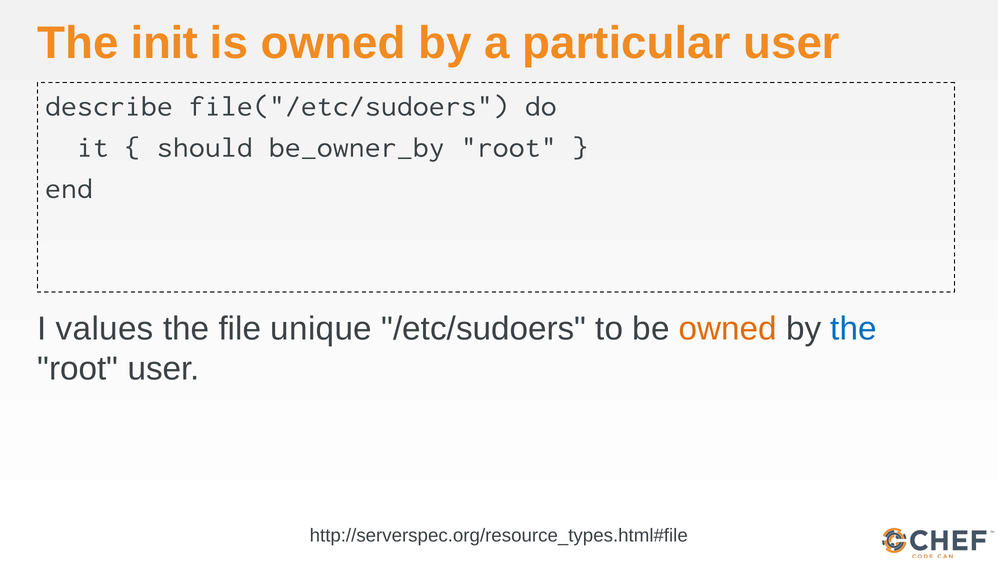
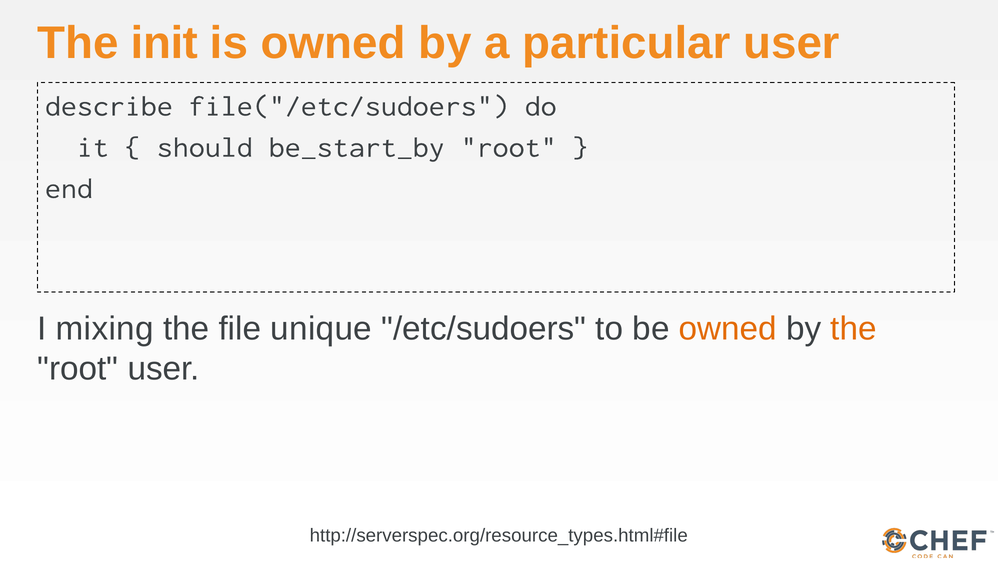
be_owner_by: be_owner_by -> be_start_by (357, 147)
values: values -> mixing (105, 329)
the colour: blue -> orange (854, 329)
